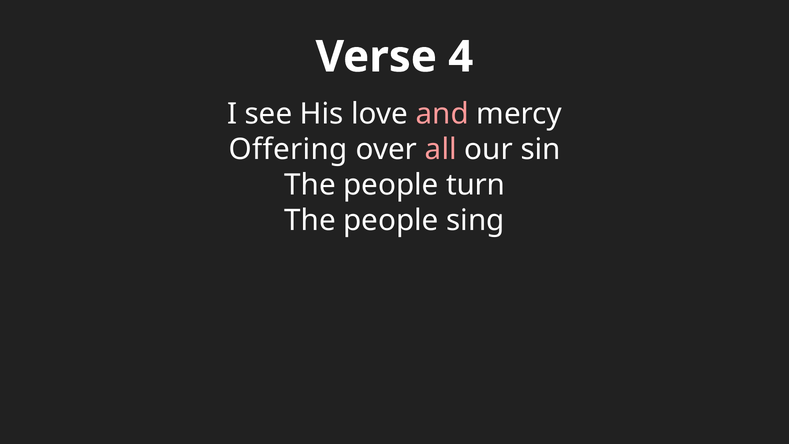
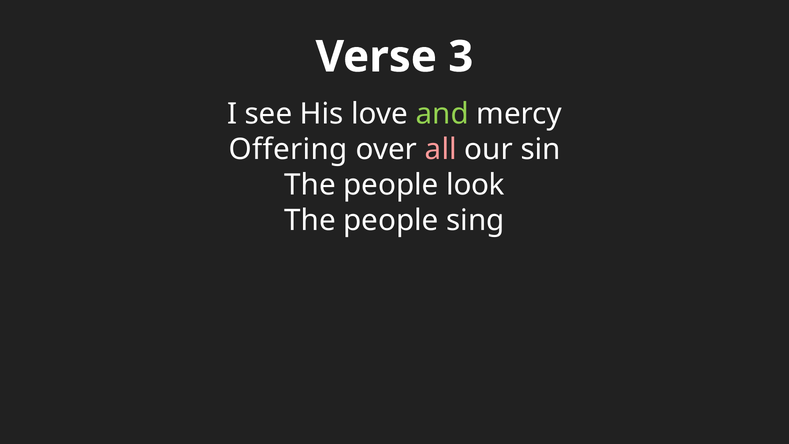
4: 4 -> 3 (461, 57)
and colour: pink -> light green (442, 114)
turn: turn -> look (476, 185)
